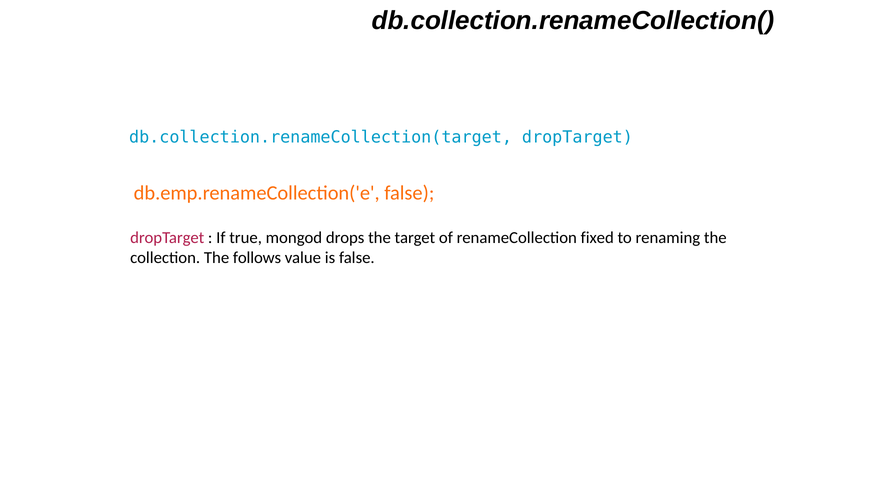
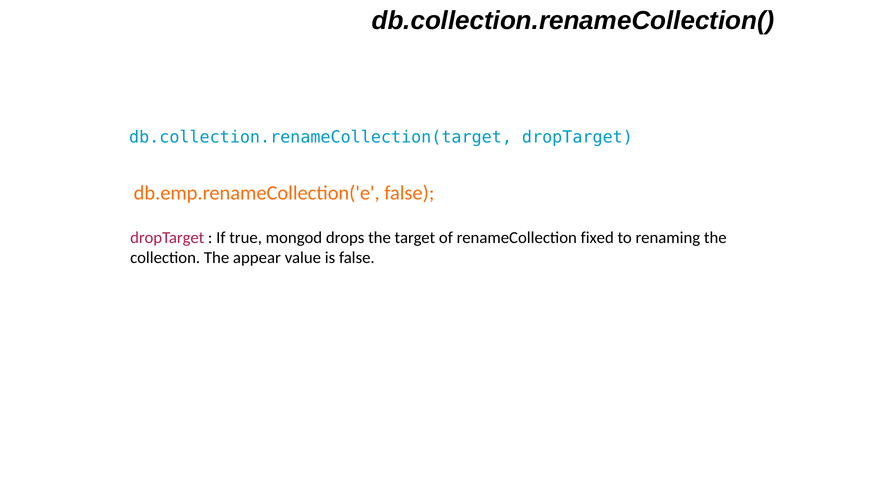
follows: follows -> appear (257, 258)
